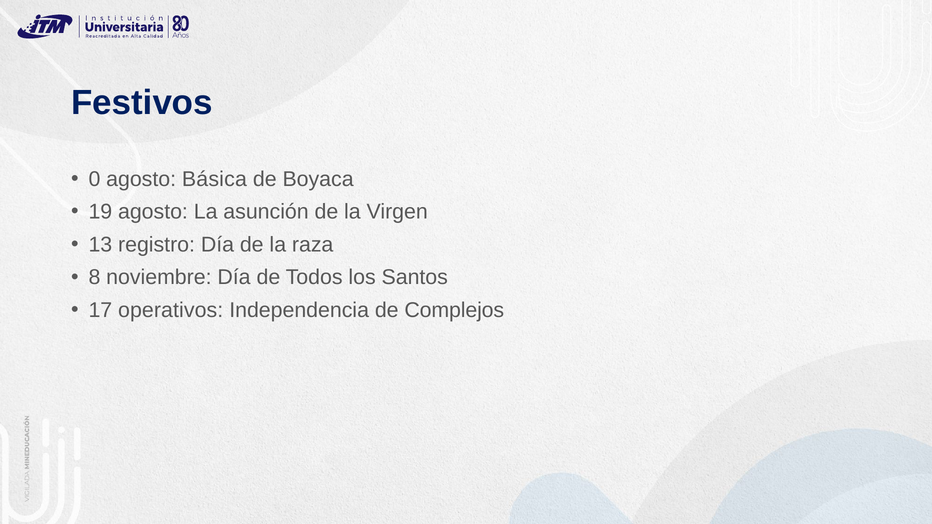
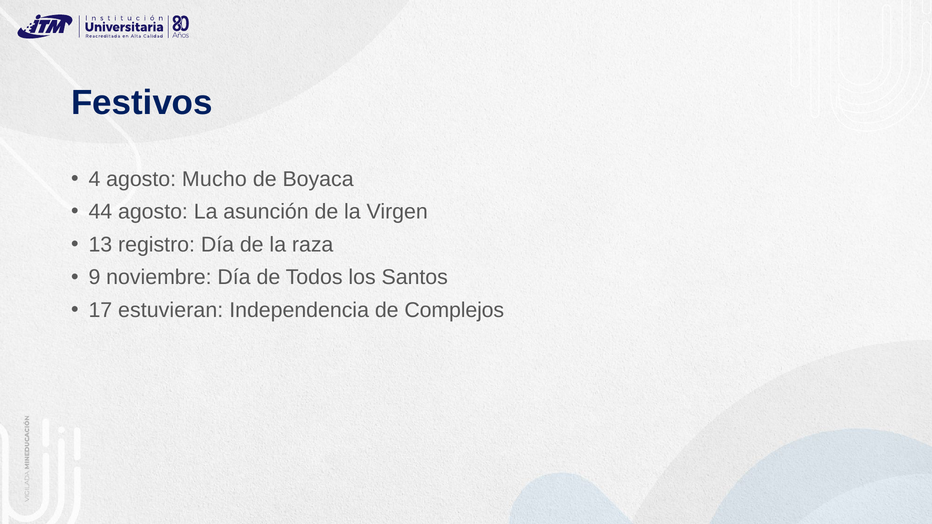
0: 0 -> 4 (94, 179)
Básica: Básica -> Mucho (214, 179)
19: 19 -> 44 (100, 212)
8: 8 -> 9 (94, 277)
operativos: operativos -> estuvieran (171, 310)
